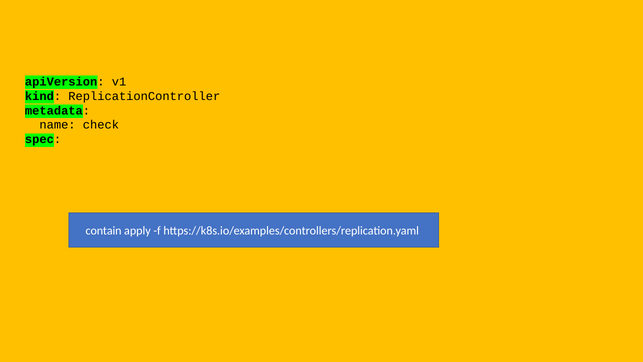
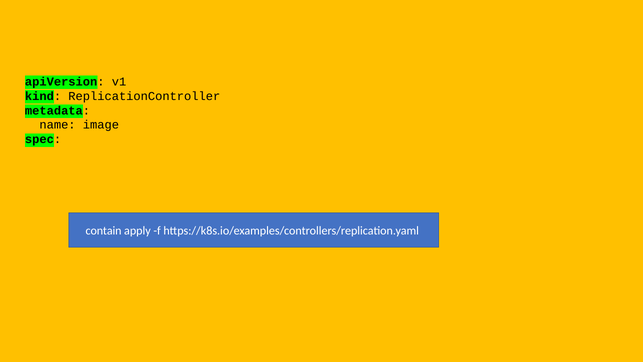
check: check -> image (101, 125)
